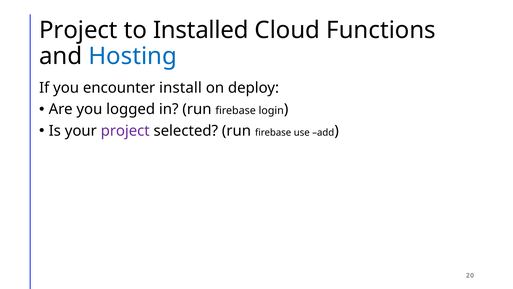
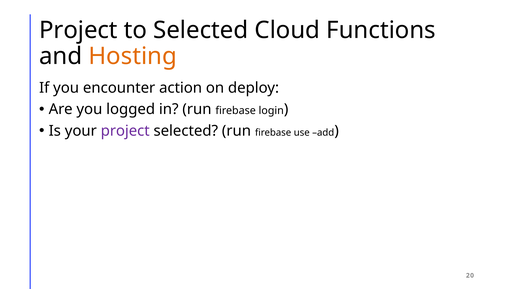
to Installed: Installed -> Selected (201, 30)
Hosting colour: blue -> orange (133, 56)
install: install -> action (181, 88)
